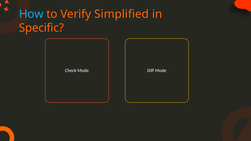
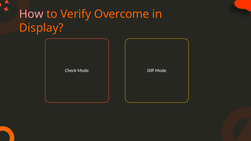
How colour: light blue -> pink (31, 14)
Simplified: Simplified -> Overcome (122, 14)
Specific: Specific -> Display (41, 28)
